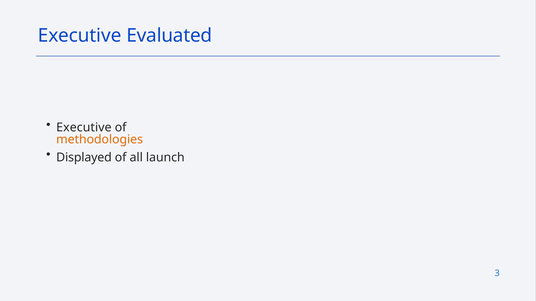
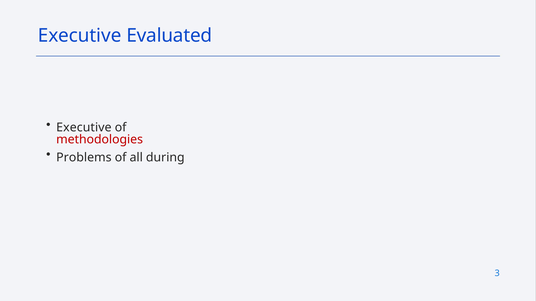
methodologies colour: orange -> red (100, 140)
Displayed: Displayed -> Problems (84, 158)
launch: launch -> during (165, 158)
